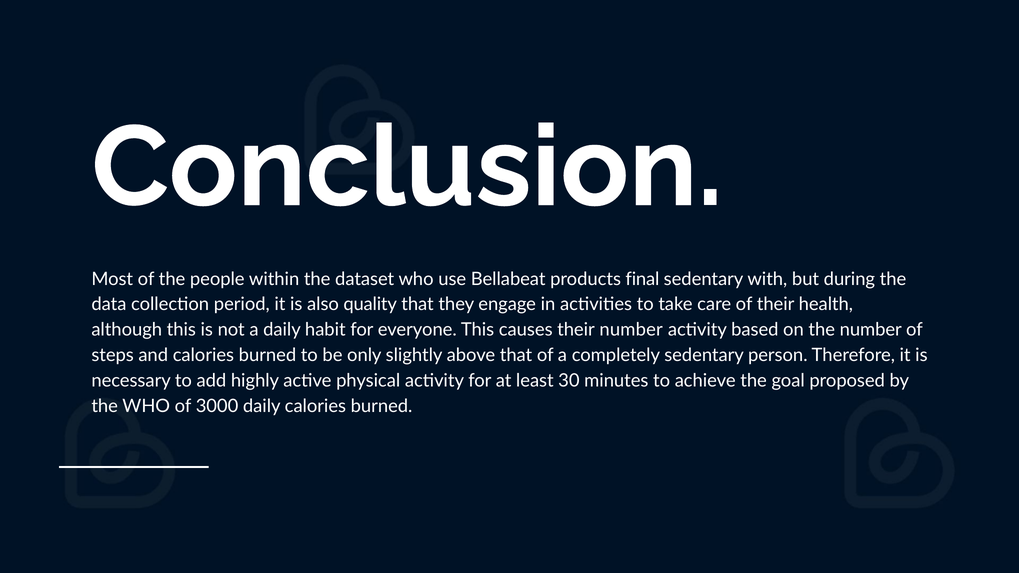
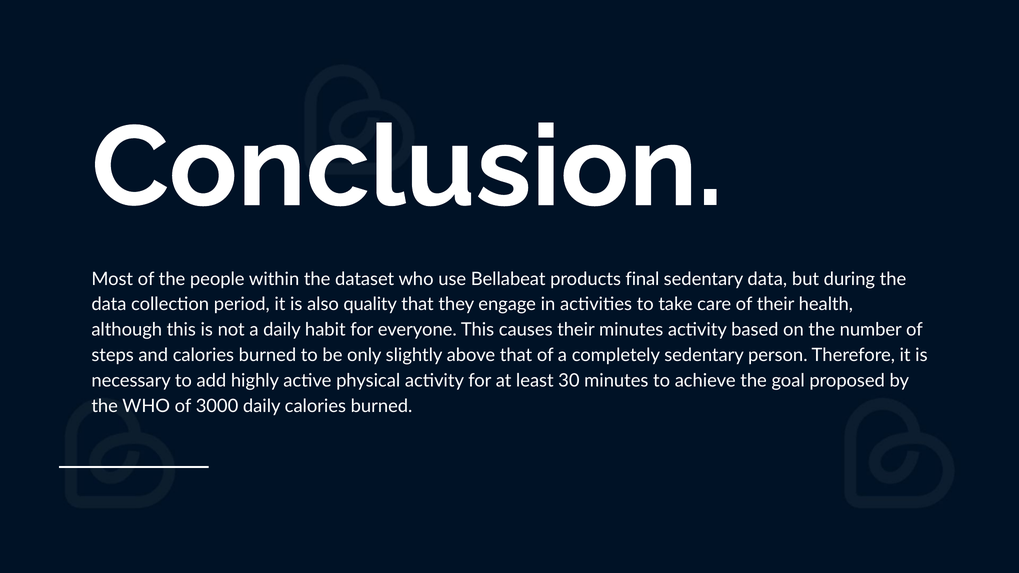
sedentary with: with -> data (767, 279)
their number: number -> minutes (631, 330)
